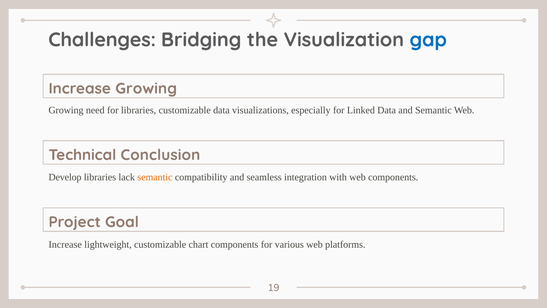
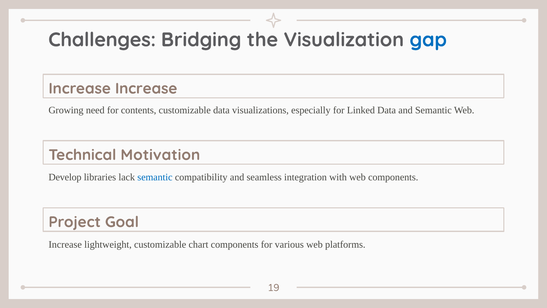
Increase Growing: Growing -> Increase (146, 88)
for libraries: libraries -> contents (139, 110)
Conclusion: Conclusion -> Motivation (160, 155)
semantic colour: orange -> blue (155, 177)
